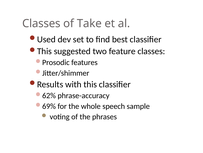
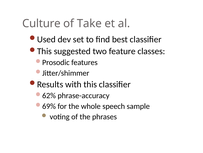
Classes: Classes -> Culture (41, 23)
